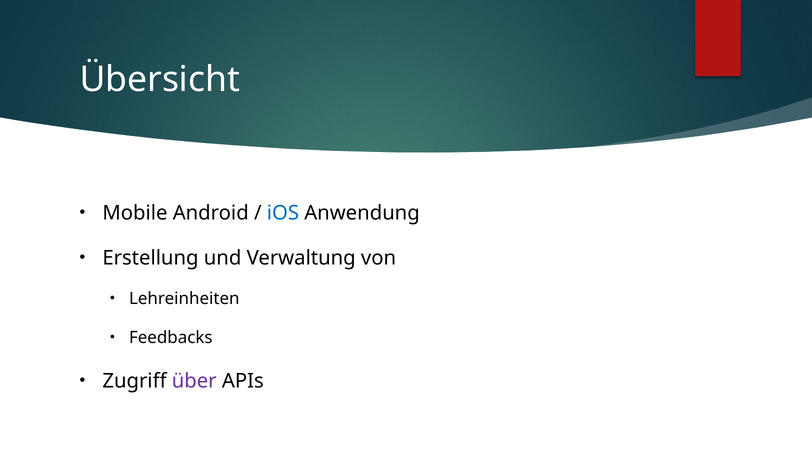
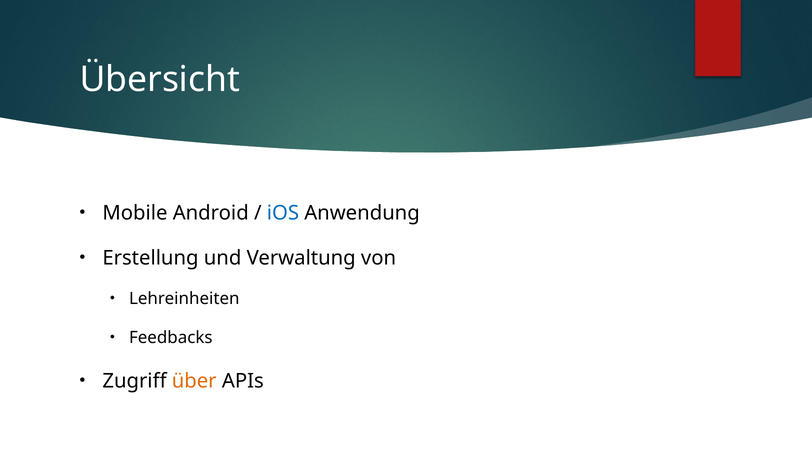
über colour: purple -> orange (194, 381)
